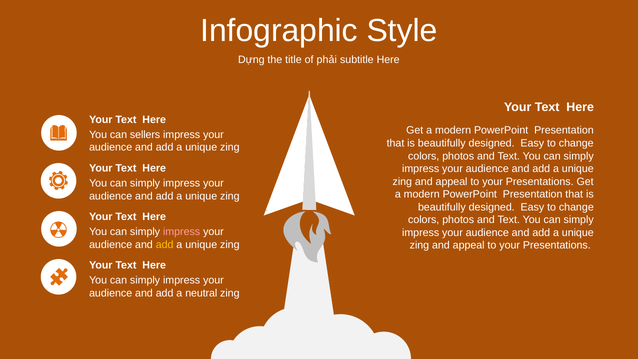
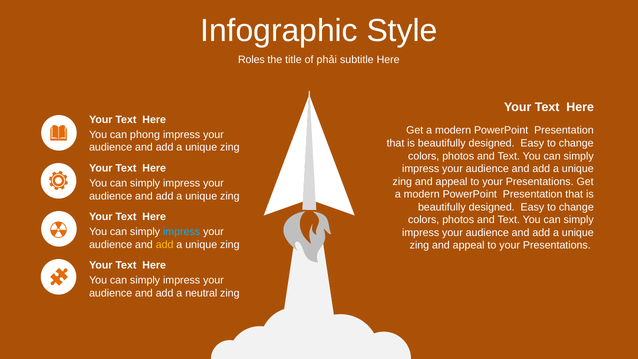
Dựng: Dựng -> Roles (251, 60)
sellers: sellers -> phong (145, 135)
impress colour: pink -> light blue (182, 232)
